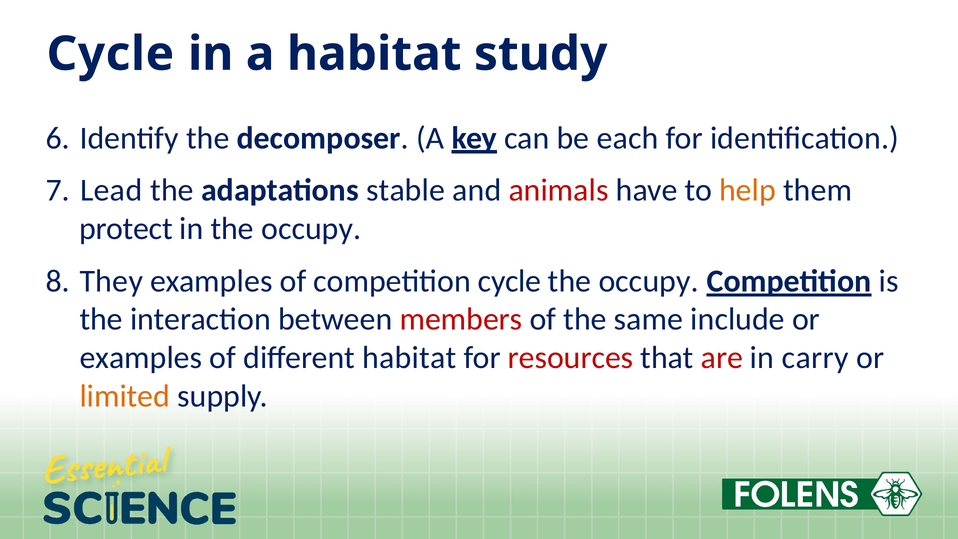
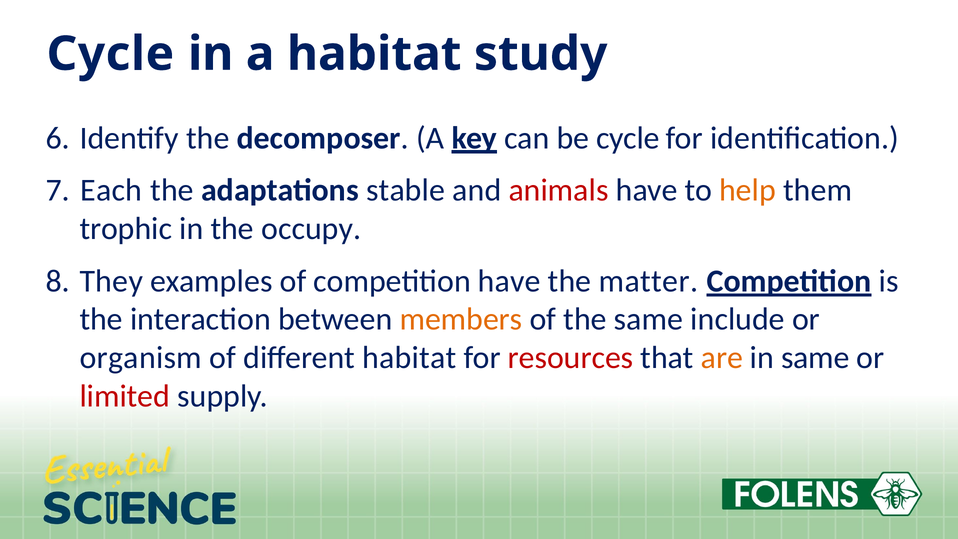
be each: each -> cycle (628, 138)
Lead: Lead -> Each (111, 190)
protect: protect -> trophic (126, 229)
competition cycle: cycle -> have (509, 281)
occupy: occupy -> matter (649, 281)
members colour: red -> orange (461, 319)
examples: examples -> organism (141, 358)
are colour: red -> orange (722, 358)
in carry: carry -> same (815, 358)
limited colour: orange -> red (125, 396)
